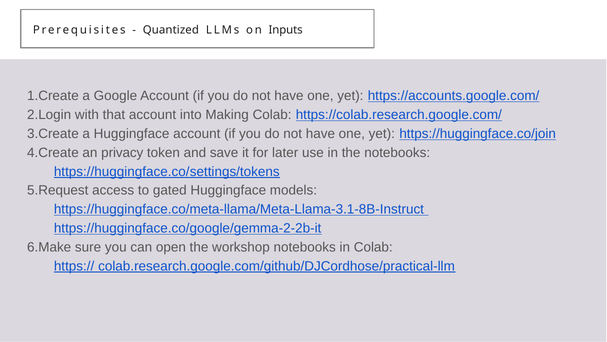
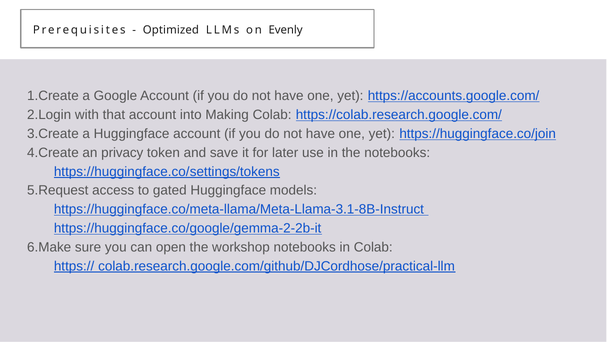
Quantized: Quantized -> Optimized (171, 30)
Inputs: Inputs -> Evenly (286, 30)
